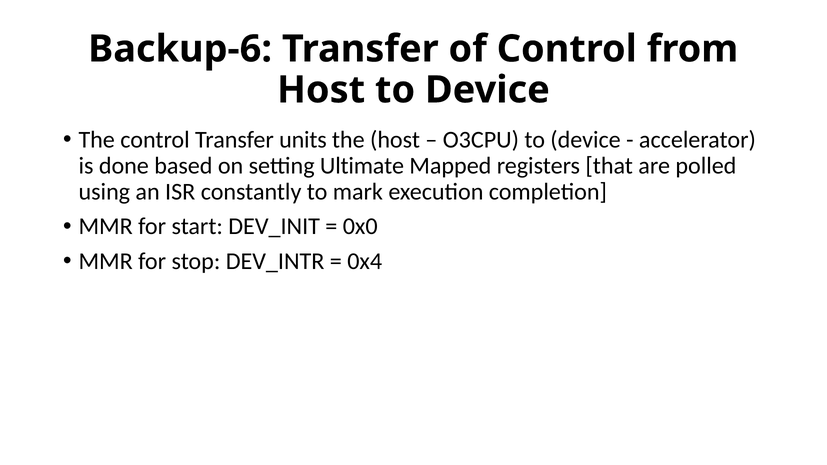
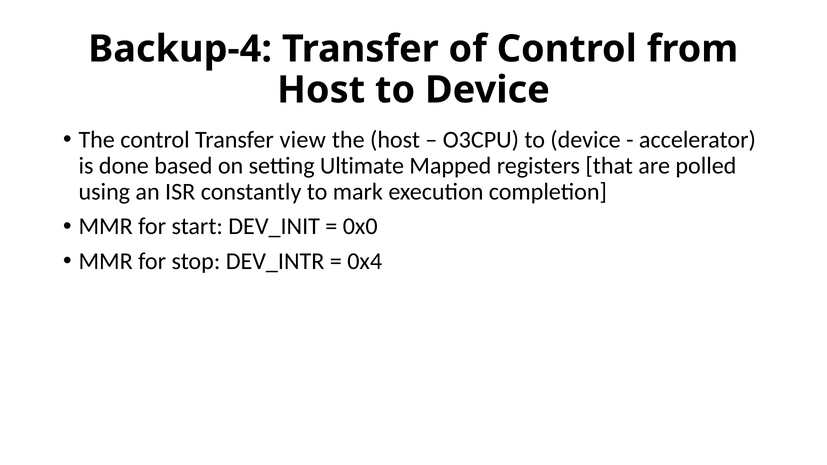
Backup-6: Backup-6 -> Backup-4 (180, 49)
units: units -> view (303, 140)
